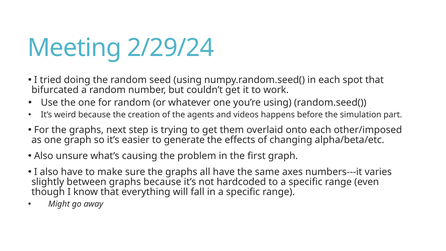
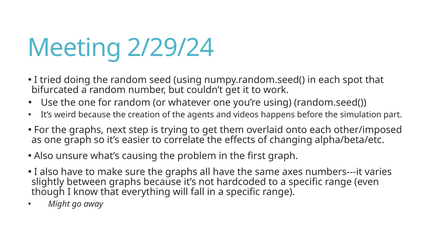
generate: generate -> correlate (184, 140)
